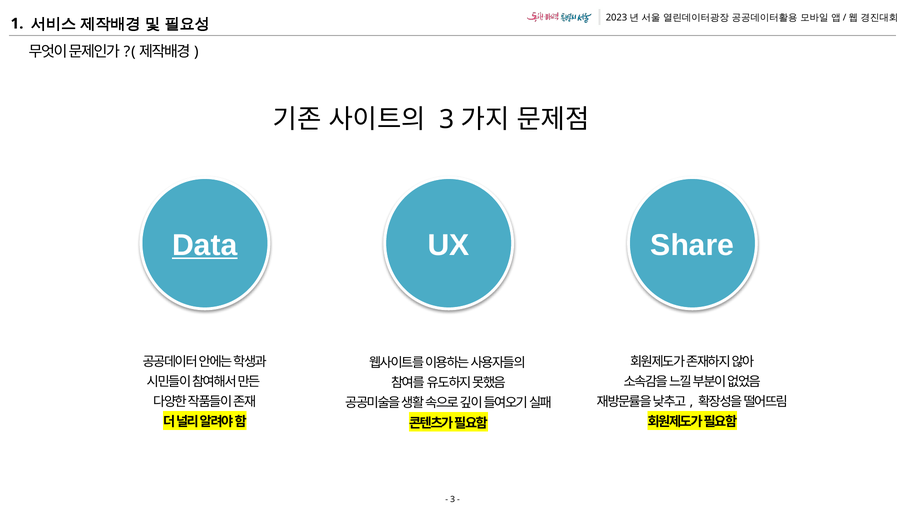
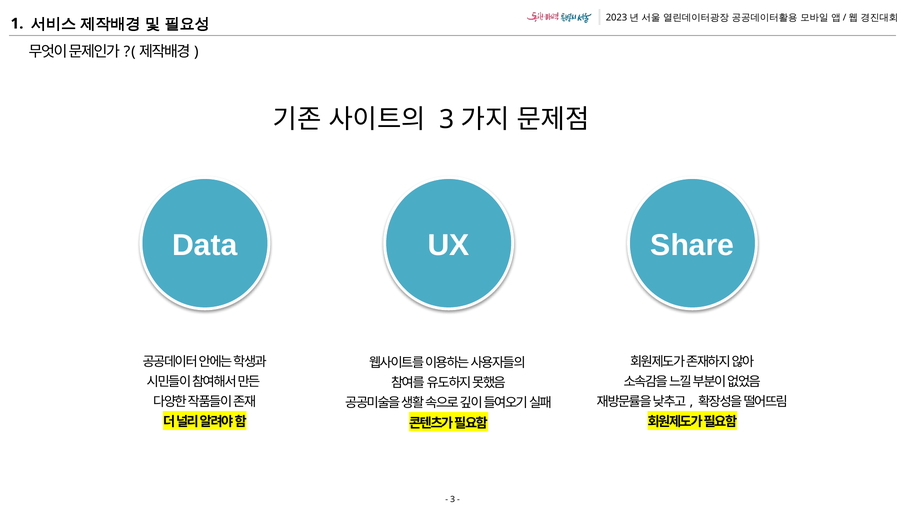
Data underline: present -> none (205, 245)
